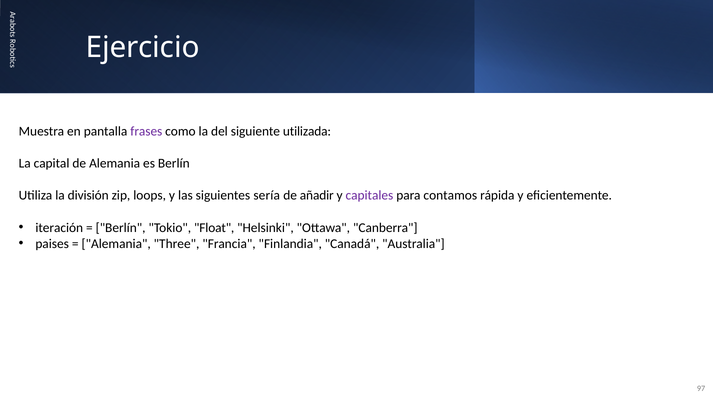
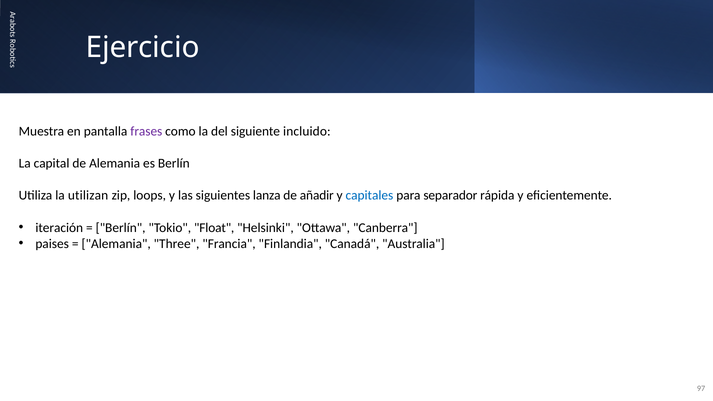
utilizada: utilizada -> incluido (307, 131)
división: división -> utilizan (88, 196)
sería: sería -> lanza (267, 196)
capitales colour: purple -> blue (369, 196)
contamos: contamos -> separador (450, 196)
